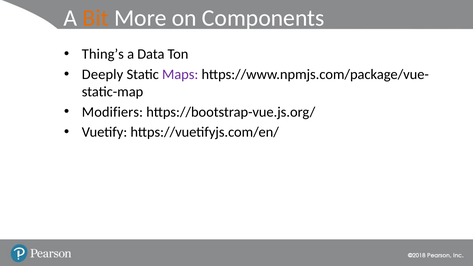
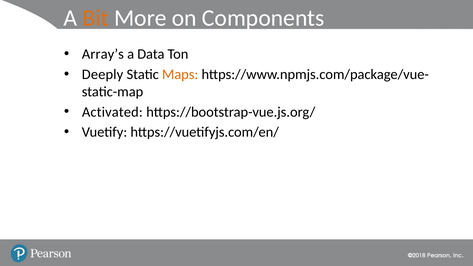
Thing’s: Thing’s -> Array’s (103, 54)
Maps colour: purple -> orange (180, 74)
Modifiers: Modifiers -> Activated (112, 112)
